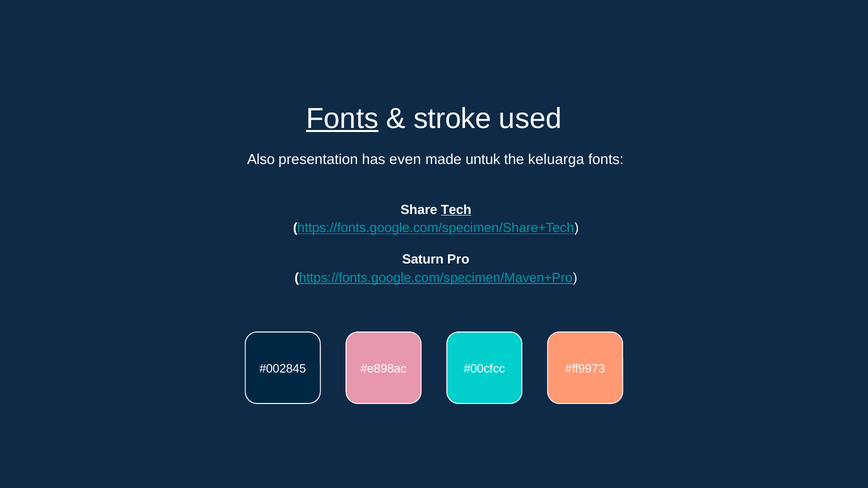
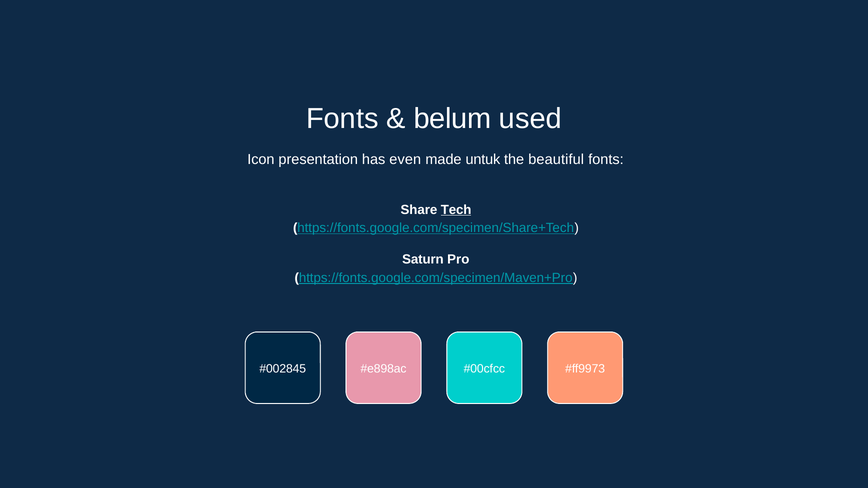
Fonts underline: present -> none (342, 119)
stroke: stroke -> belum (453, 119)
Also: Also -> Icon (261, 159)
keluarga: keluarga -> beautiful (556, 159)
